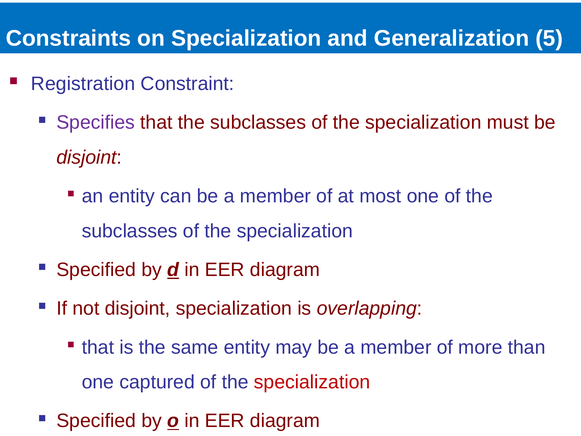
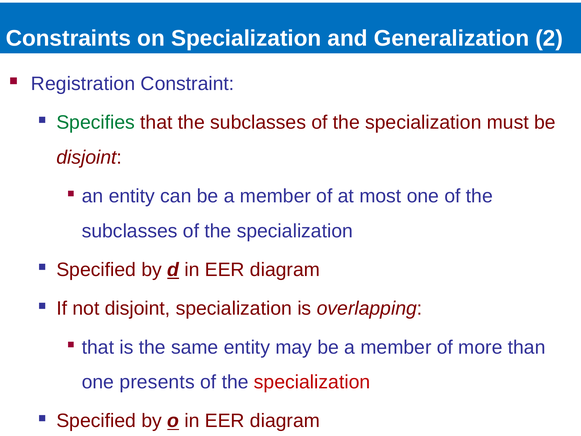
5: 5 -> 2 (549, 38)
Specifies colour: purple -> green (96, 122)
captured: captured -> presents (157, 382)
